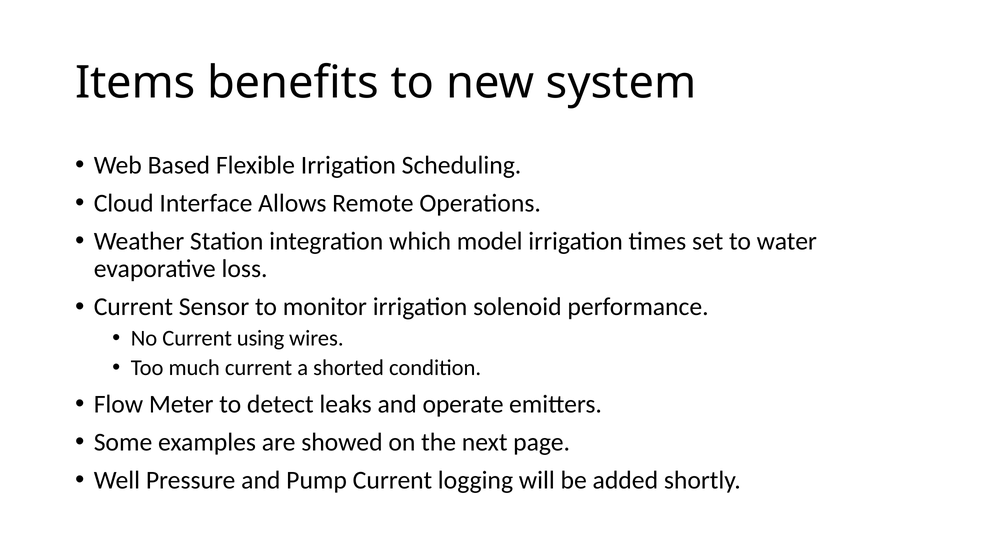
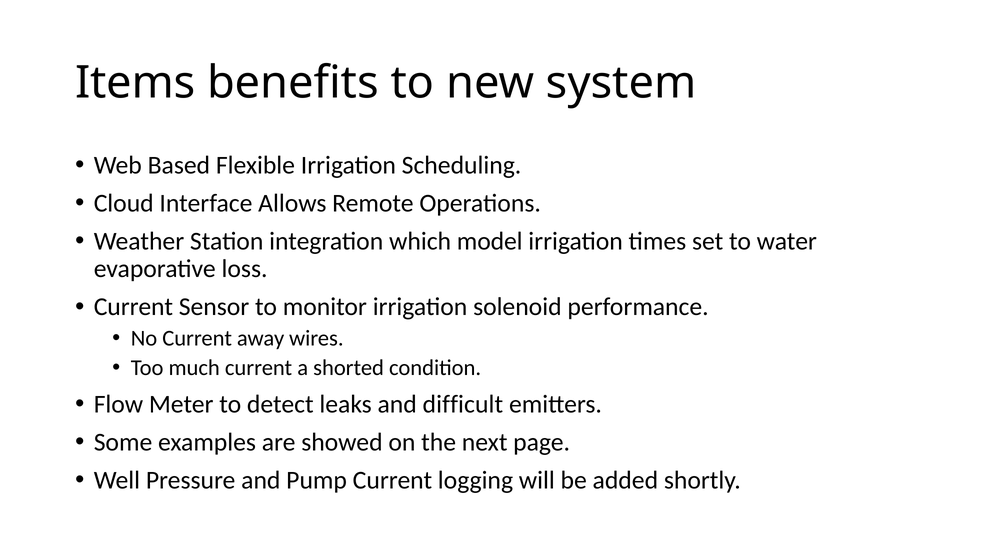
using: using -> away (261, 338)
operate: operate -> difficult (463, 404)
